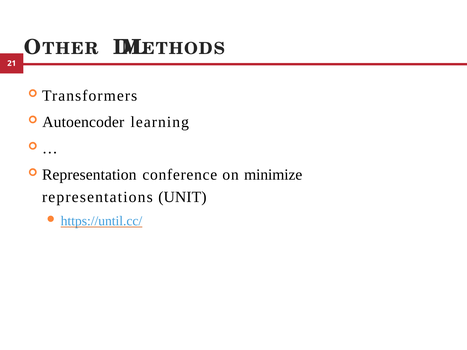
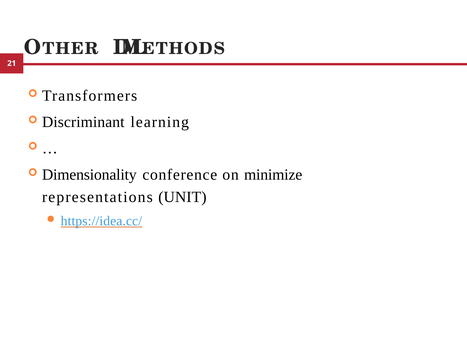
Autoencoder: Autoencoder -> Discriminant (83, 122)
Representation: Representation -> Dimensionality (89, 175)
https://until.cc/: https://until.cc/ -> https://idea.cc/ (101, 221)
